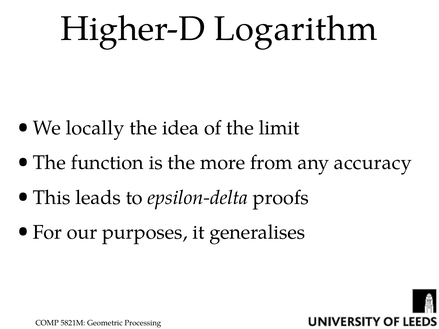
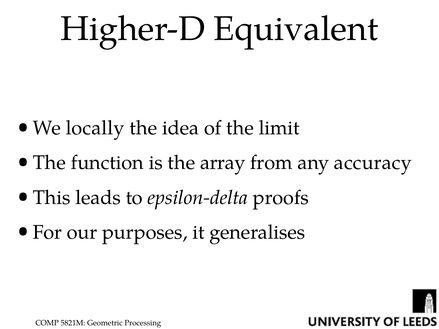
Logarithm: Logarithm -> Equivalent (296, 29)
more: more -> array (223, 163)
